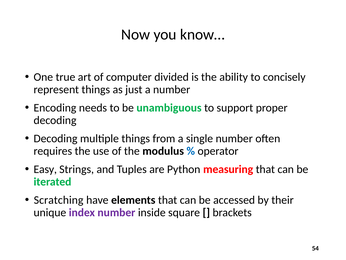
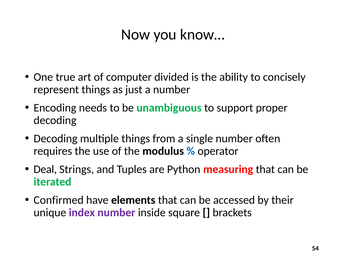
Easy: Easy -> Deal (45, 169)
Scratching: Scratching -> Confirmed (59, 200)
